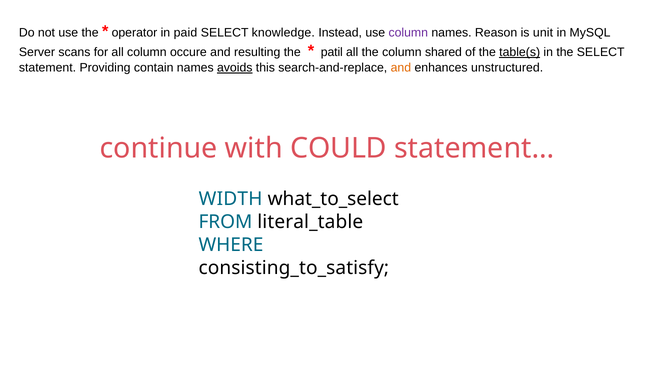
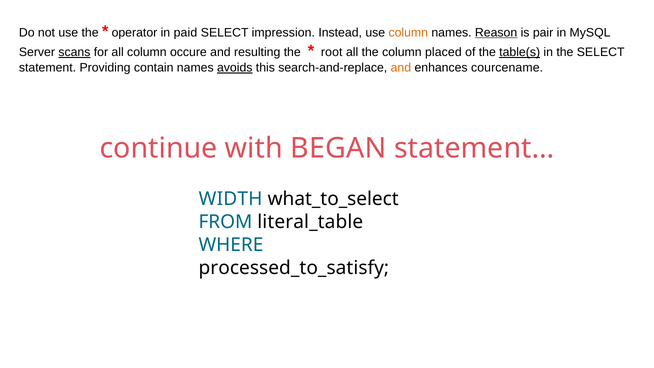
knowledge: knowledge -> impression (283, 33)
column colour: purple -> orange (408, 33)
Reason underline: none -> present (496, 33)
unit: unit -> pair (543, 33)
scans underline: none -> present (74, 52)
patil: patil -> root (332, 52)
shared: shared -> placed (443, 52)
unstructured: unstructured -> courcename (507, 68)
COULD: COULD -> BEGAN (338, 148)
consisting_to_satisfy: consisting_to_satisfy -> processed_to_satisfy (294, 268)
